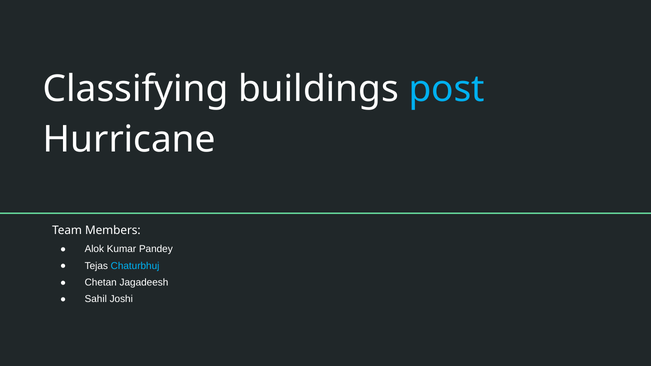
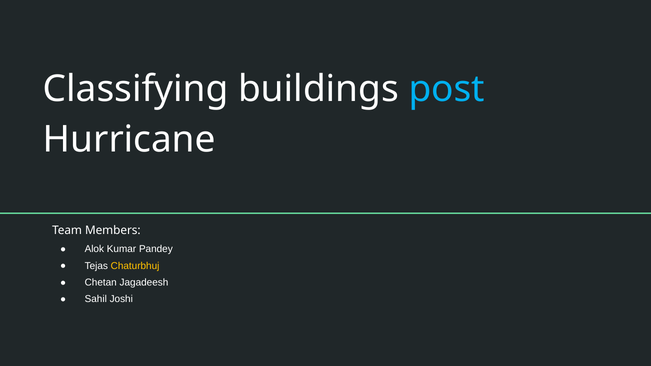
Chaturbhuj colour: light blue -> yellow (135, 266)
